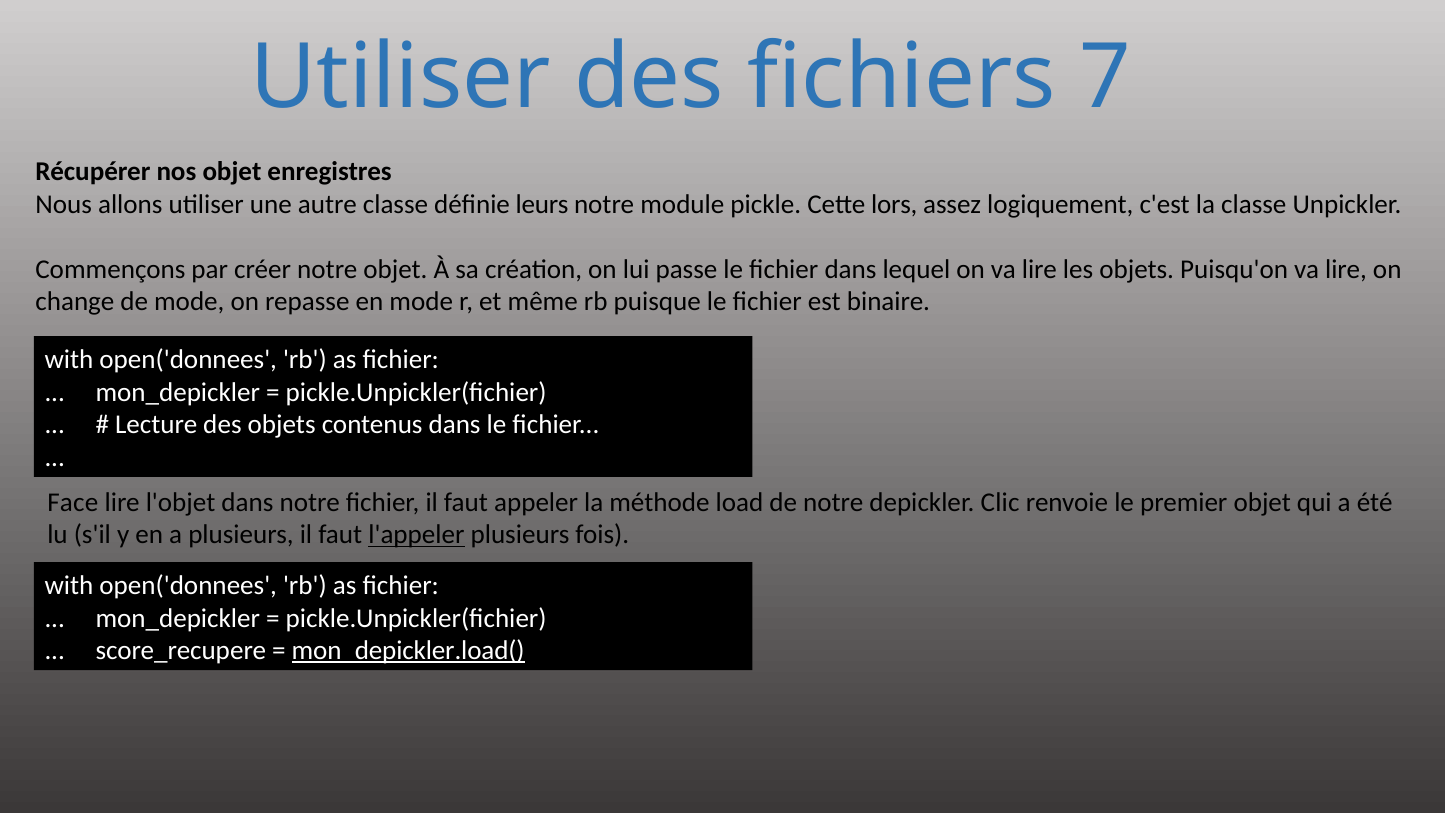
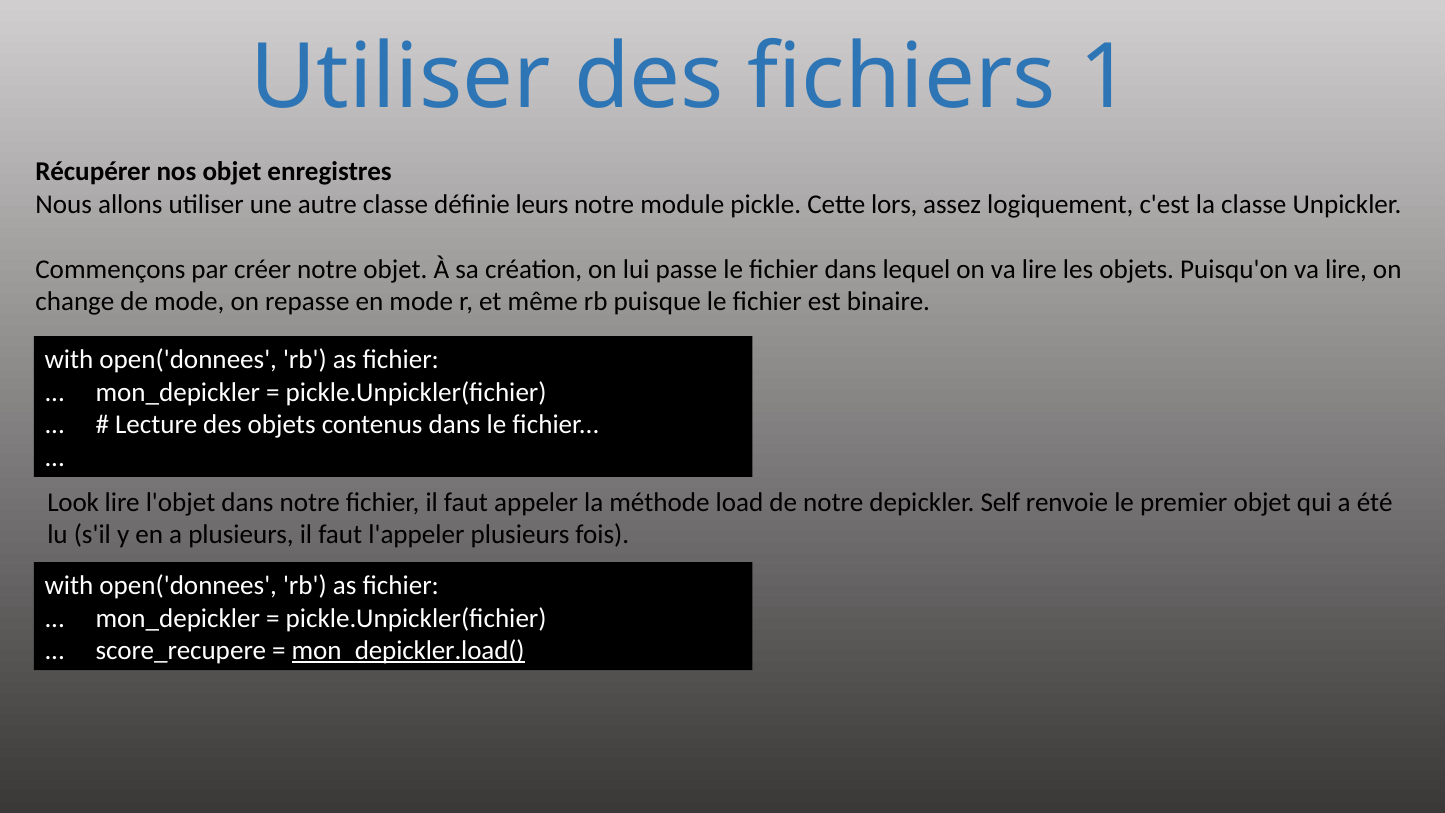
7: 7 -> 1 (1105, 78)
Face: Face -> Look (73, 502)
Clic: Clic -> Self (1000, 502)
l'appeler underline: present -> none (416, 535)
